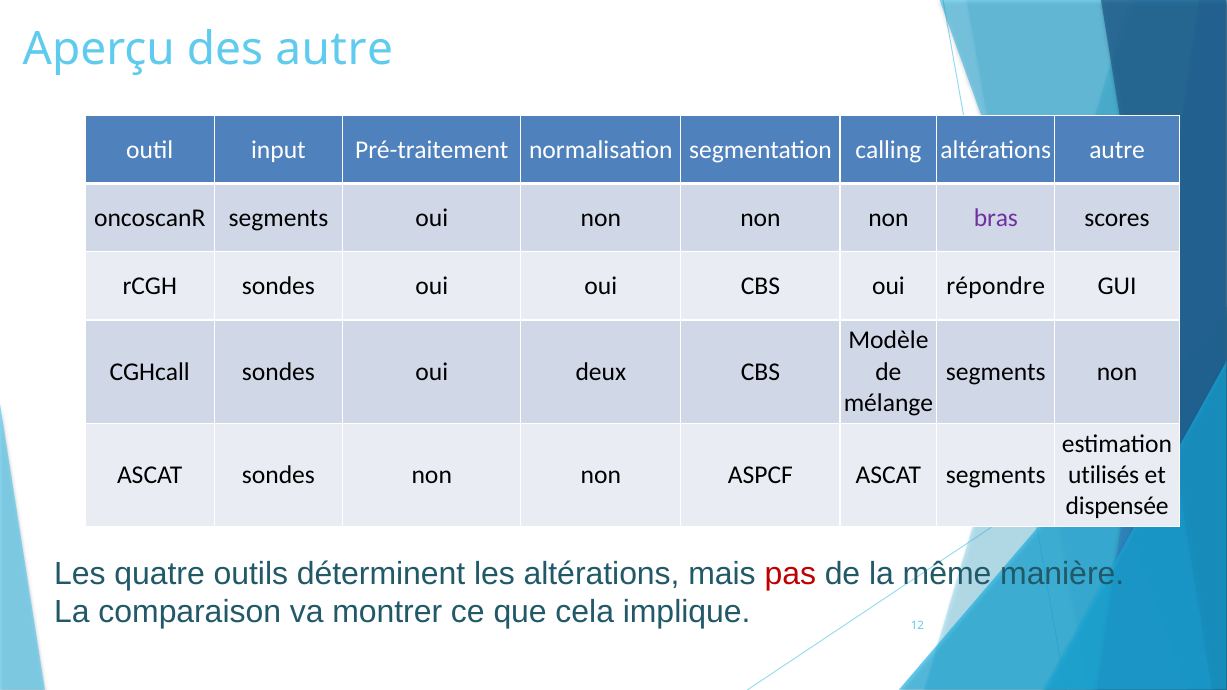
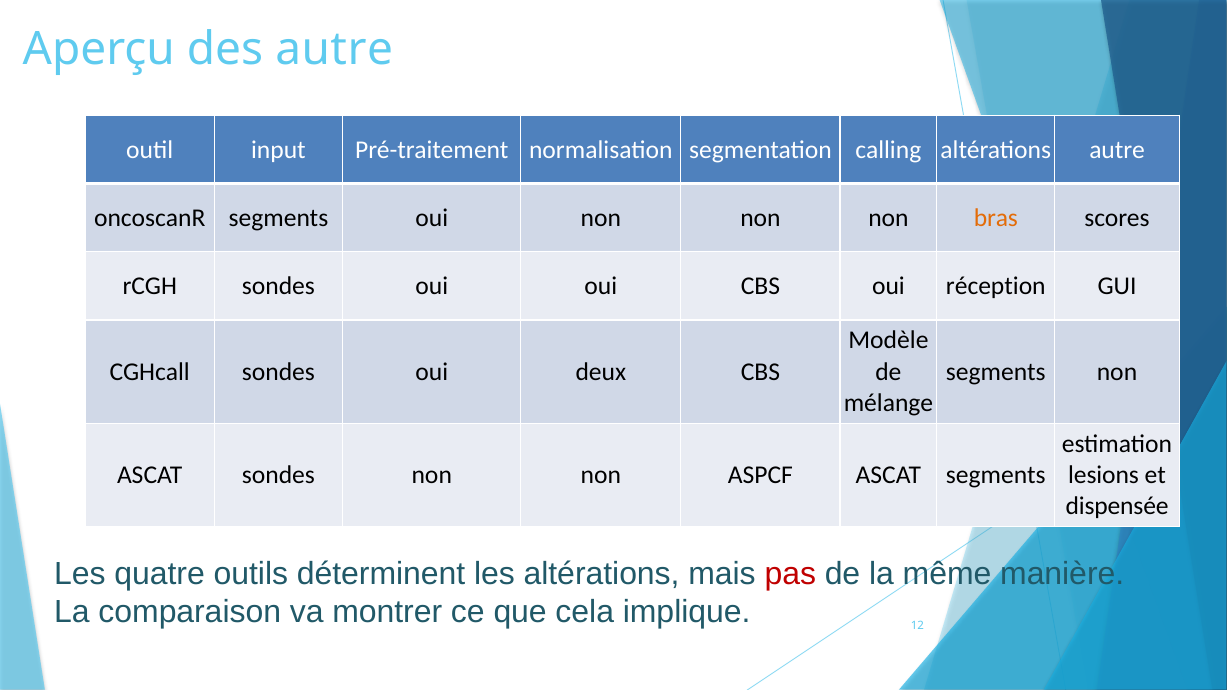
bras colour: purple -> orange (996, 218)
répondre: répondre -> réception (996, 286)
utilisés: utilisés -> lesions (1104, 475)
